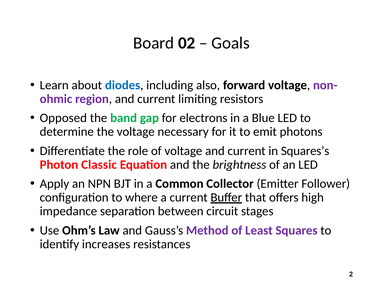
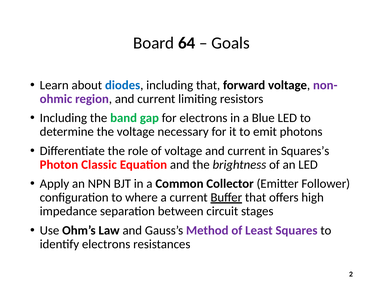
02: 02 -> 64 (187, 43)
including also: also -> that (208, 85)
Opposed: Opposed -> Including (63, 118)
identify increases: increases -> electrons (106, 244)
